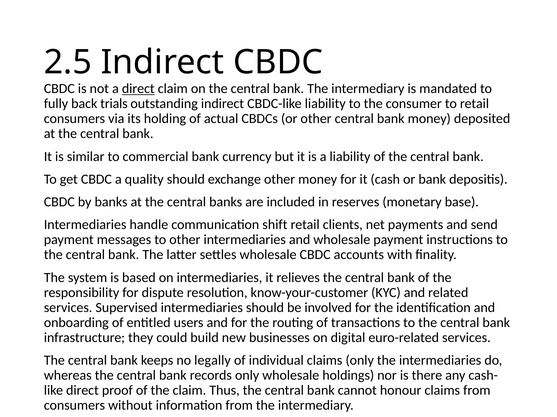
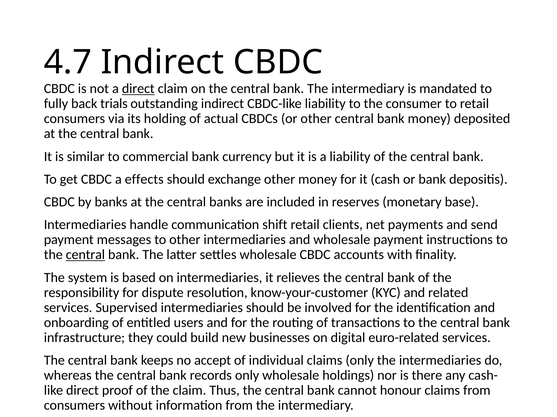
2.5: 2.5 -> 4.7 (68, 62)
quality: quality -> effects (144, 180)
central underline: none -> present (85, 255)
legally: legally -> accept (213, 361)
